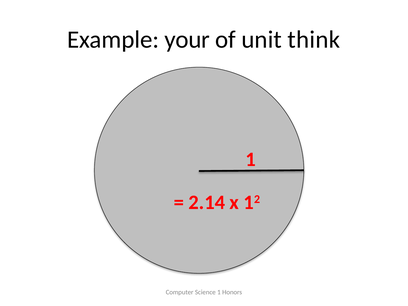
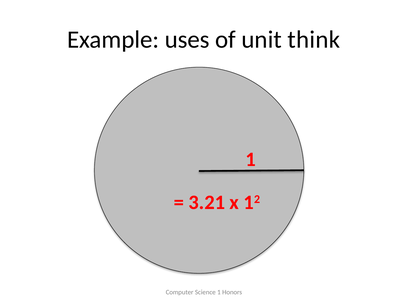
your: your -> uses (187, 39)
2.14: 2.14 -> 3.21 (207, 202)
